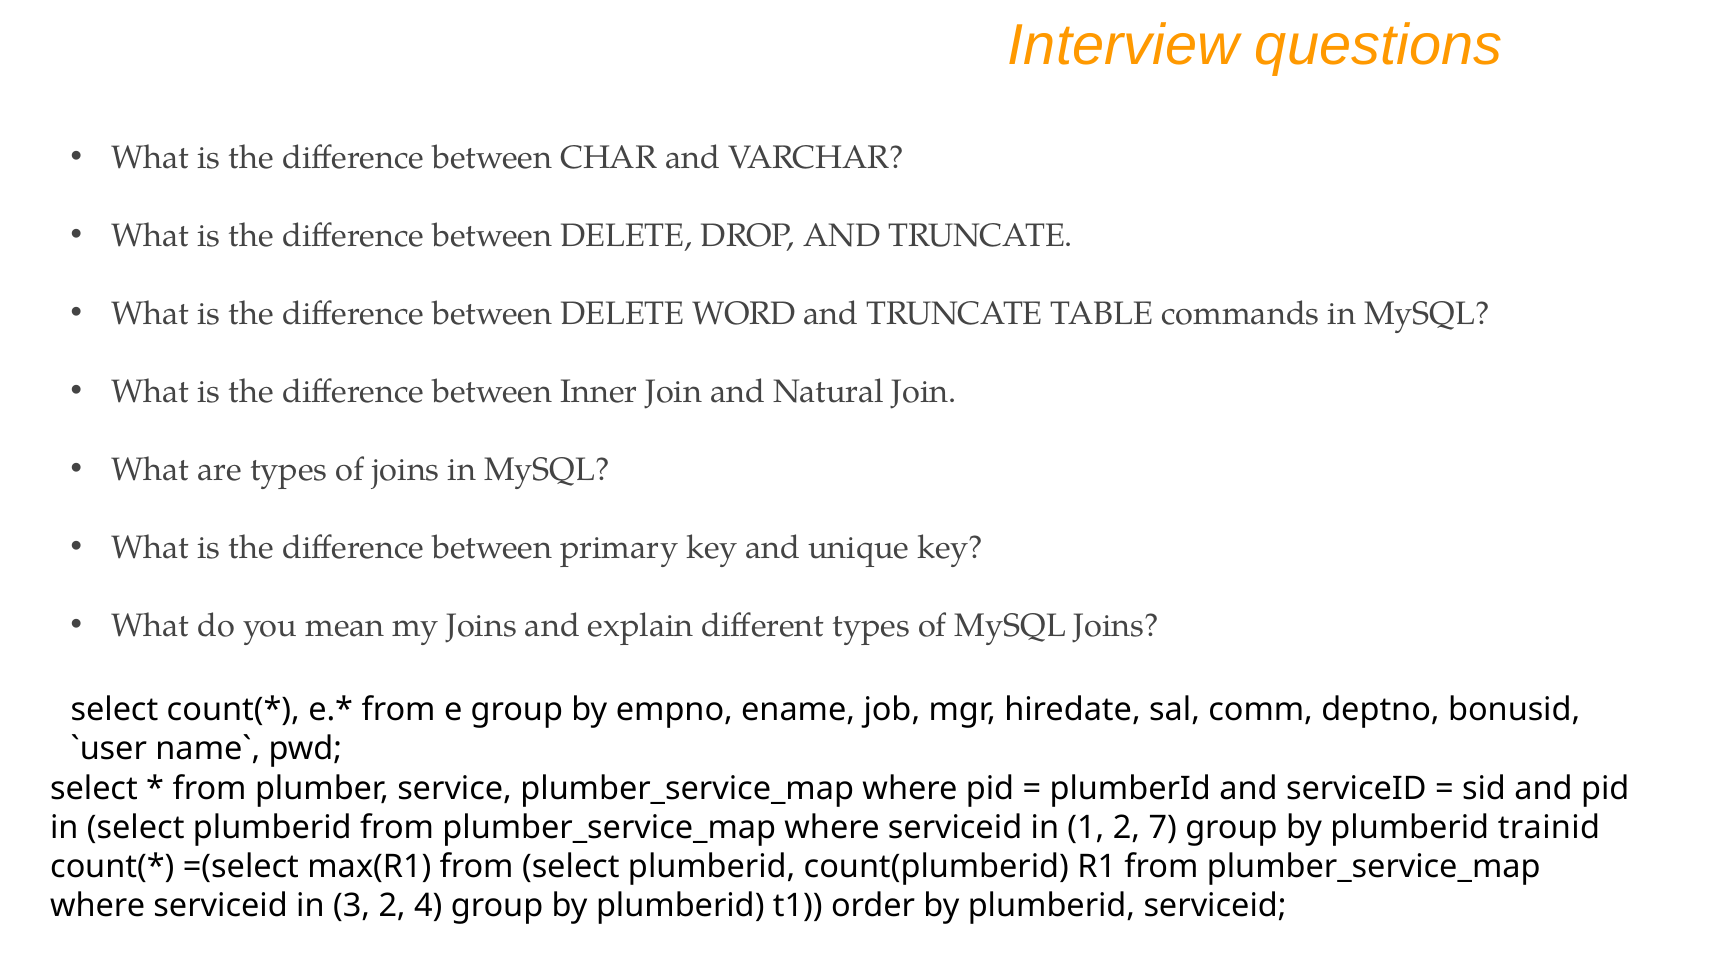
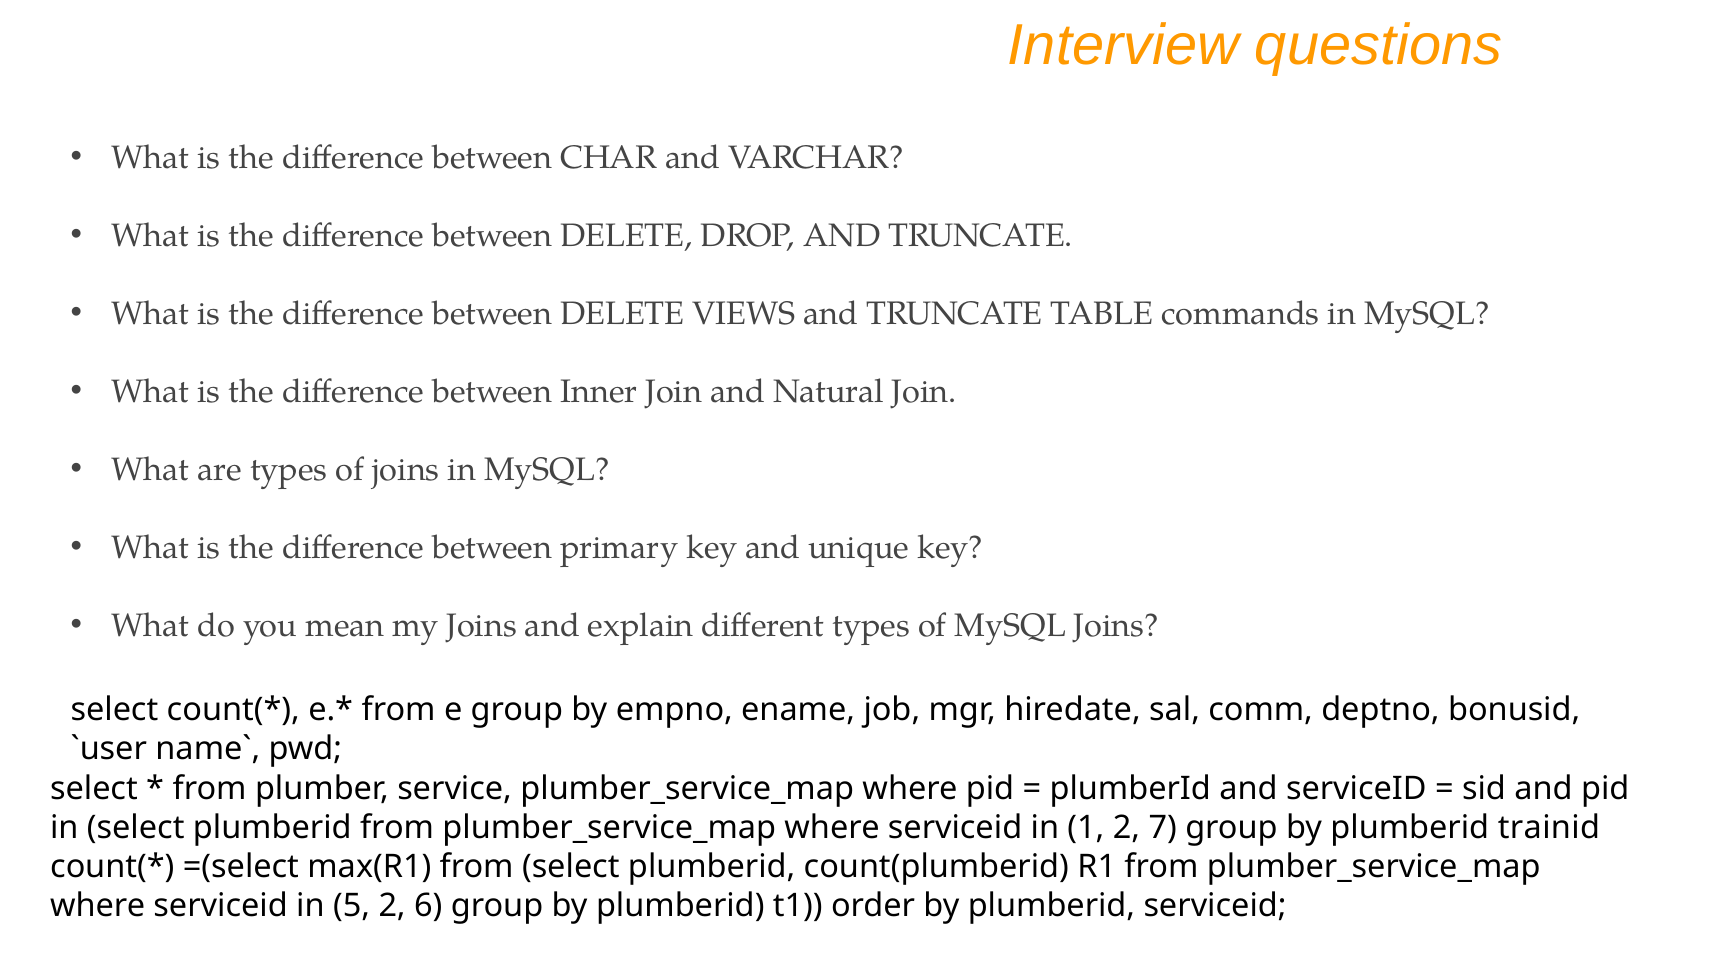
WORD: WORD -> VIEWS (744, 314)
3: 3 -> 5 (352, 906)
4: 4 -> 6 (428, 906)
